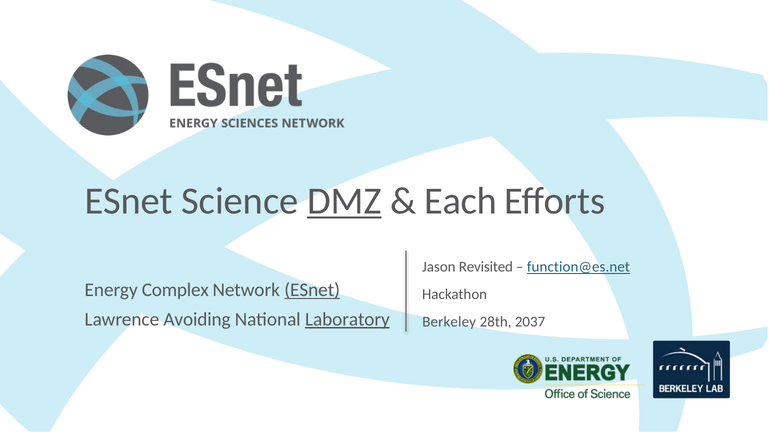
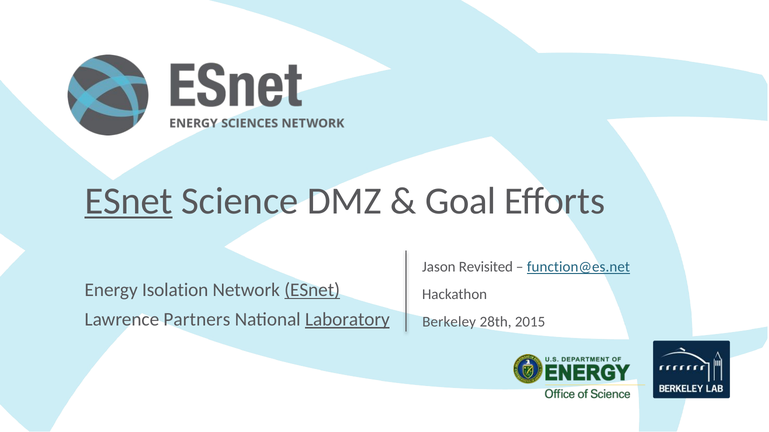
ESnet underline: none -> present (129, 201)
DMZ underline: present -> none (344, 201)
Each: Each -> Goal (461, 201)
Complex: Complex -> Isolation (175, 290)
Avoiding: Avoiding -> Partners (197, 320)
2037: 2037 -> 2015 (530, 322)
